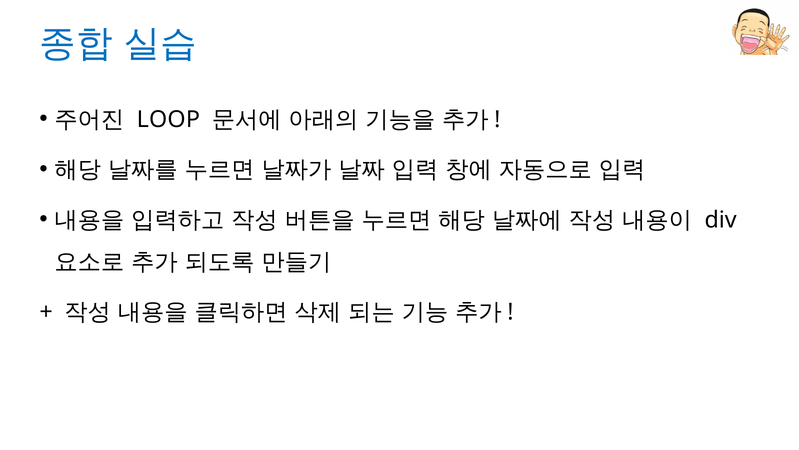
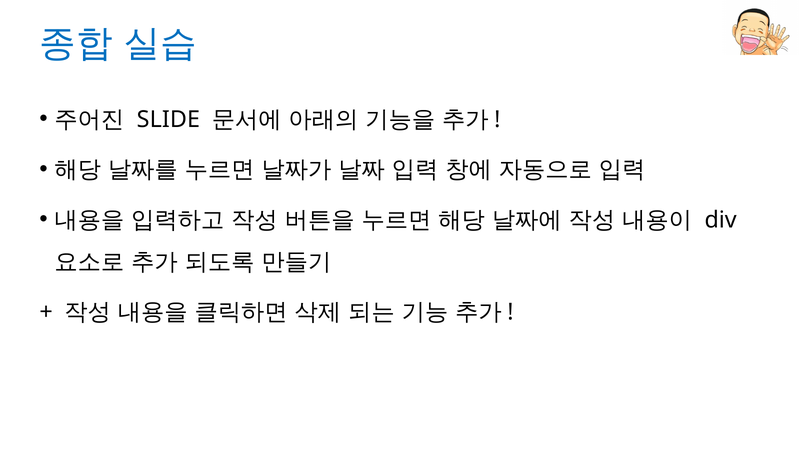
LOOP: LOOP -> SLIDE (168, 119)
